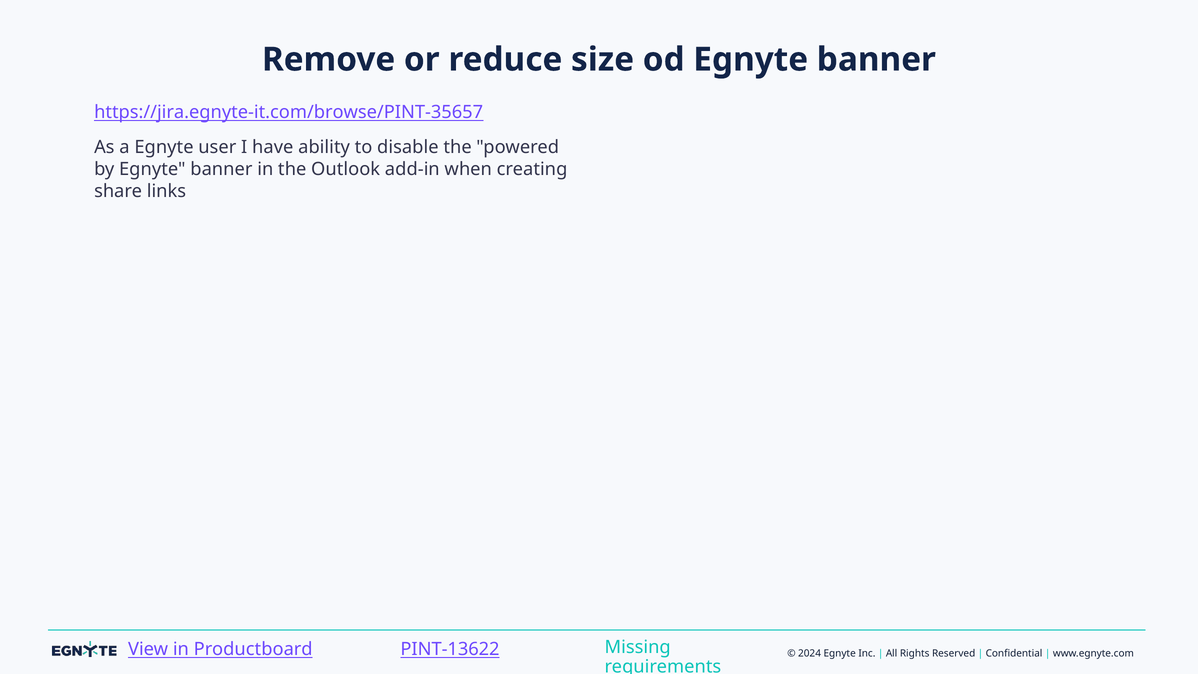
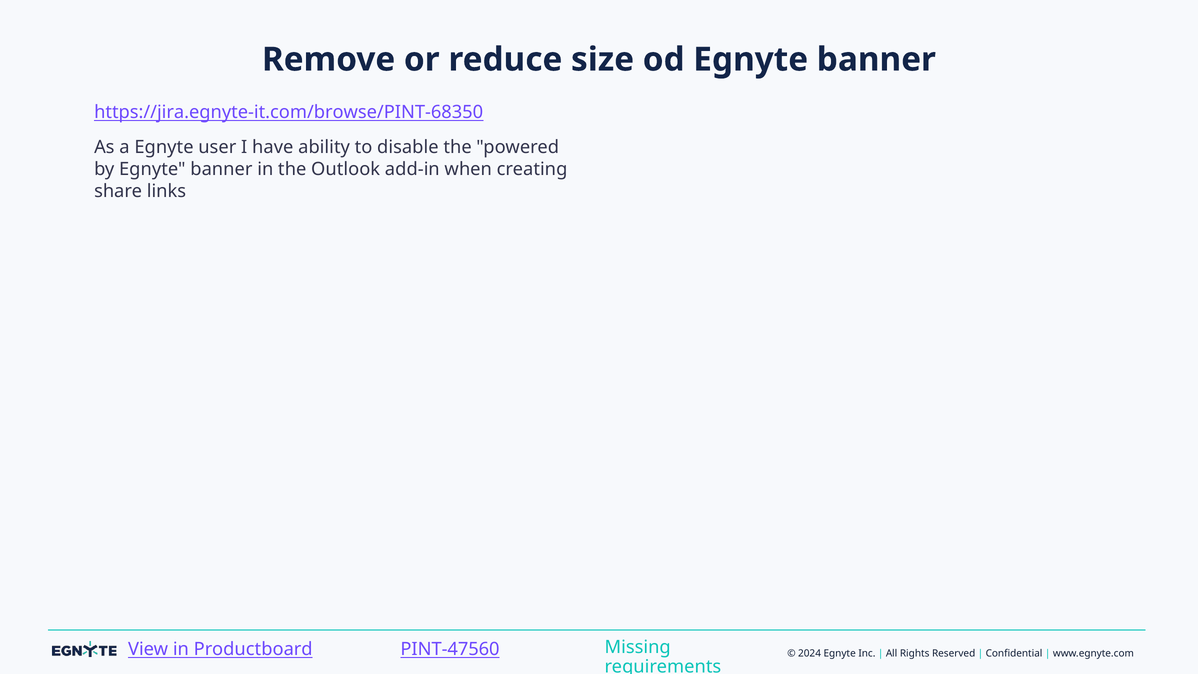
https://jira.egnyte-it.com/browse/PINT-35657: https://jira.egnyte-it.com/browse/PINT-35657 -> https://jira.egnyte-it.com/browse/PINT-68350 (289, 112)
PINT-13622: PINT-13622 -> PINT-47560 (450, 649)
